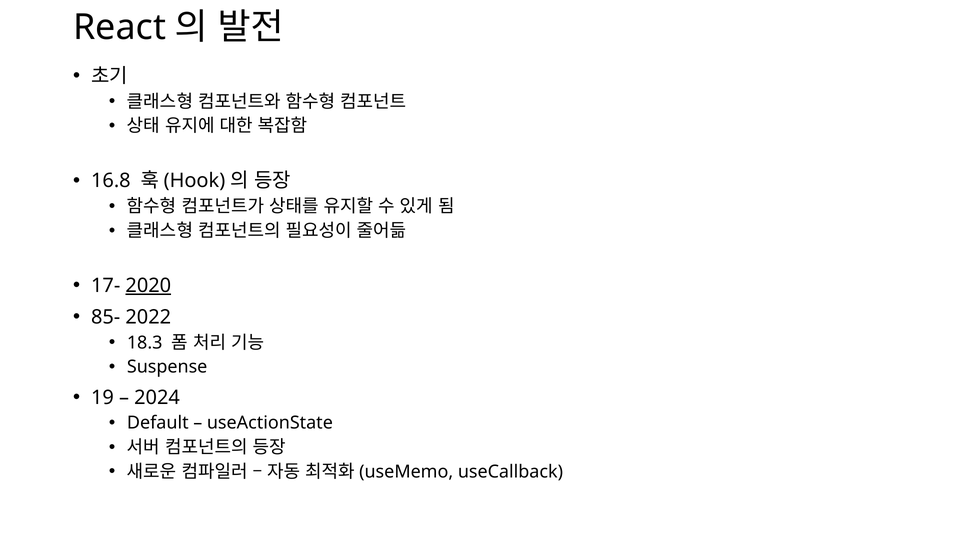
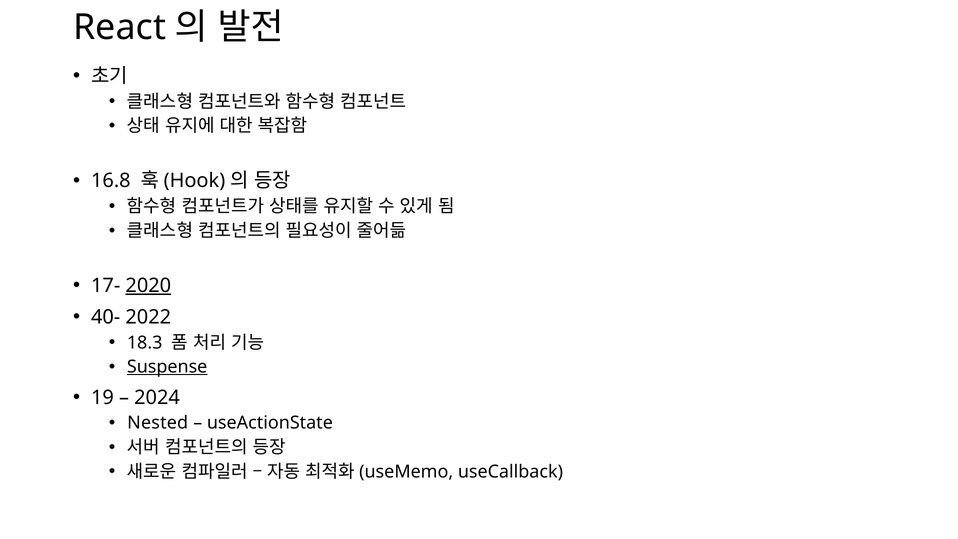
85-: 85- -> 40- (106, 317)
Suspense underline: none -> present (167, 367)
Default: Default -> Nested (158, 423)
